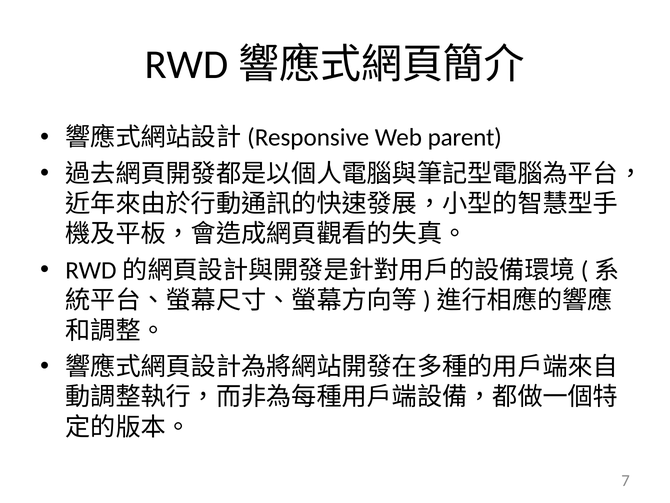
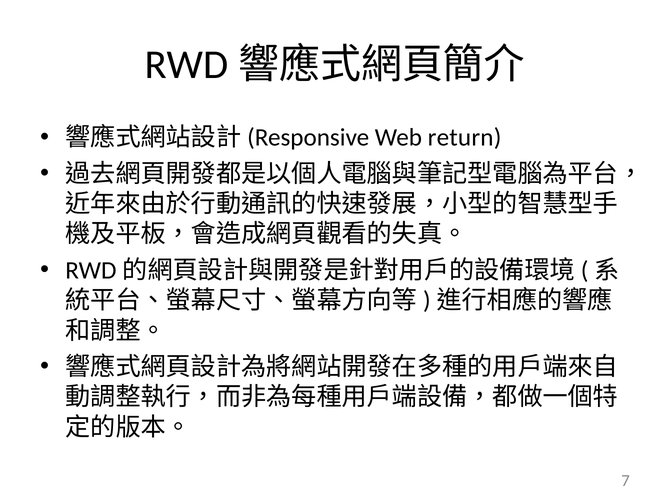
parent: parent -> return (465, 137)
